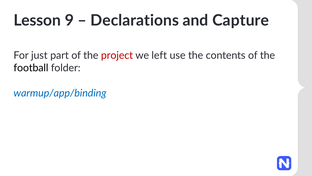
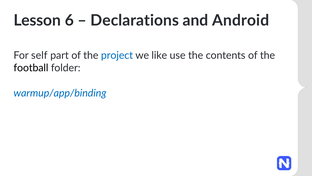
9: 9 -> 6 (69, 20)
Capture: Capture -> Android (241, 20)
just: just -> self (39, 55)
project colour: red -> blue (117, 55)
left: left -> like (159, 55)
